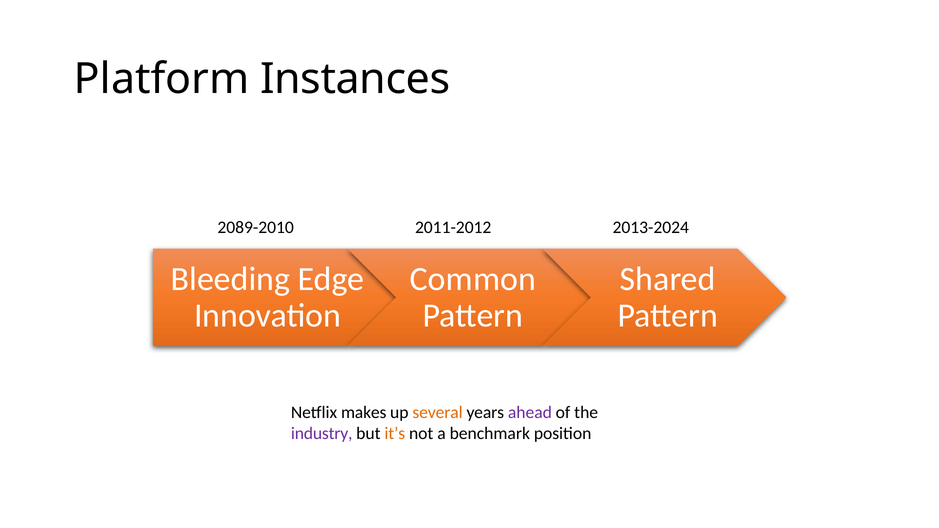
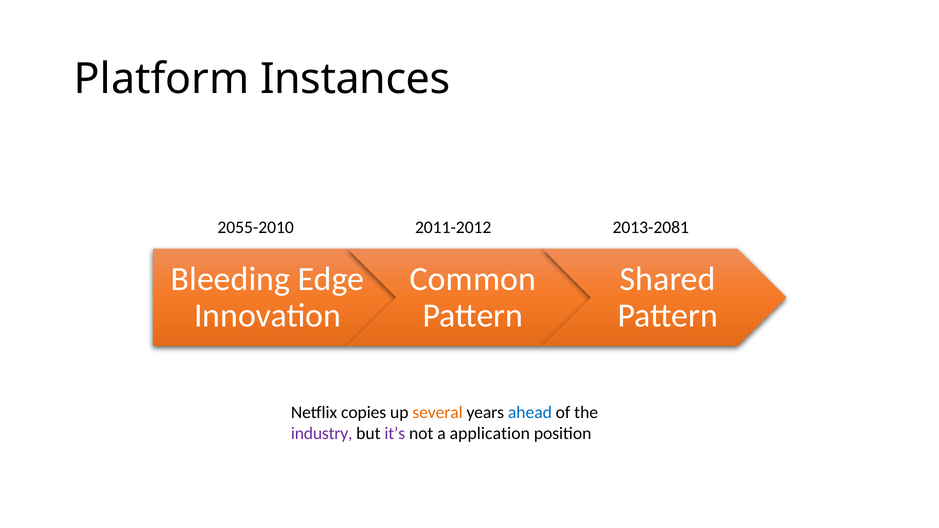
2089-2010: 2089-2010 -> 2055-2010 (256, 228)
2013-2024: 2013-2024 -> 2013-2081 (651, 228)
makes: makes -> copies (364, 413)
ahead colour: purple -> blue (530, 413)
it’s colour: orange -> purple (395, 434)
benchmark: benchmark -> application (490, 434)
